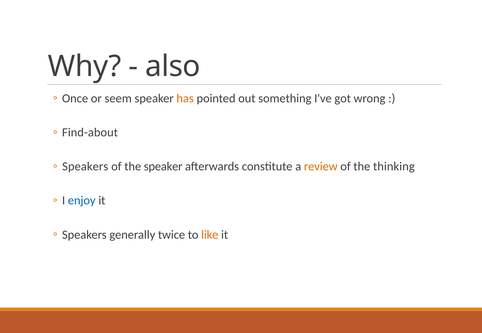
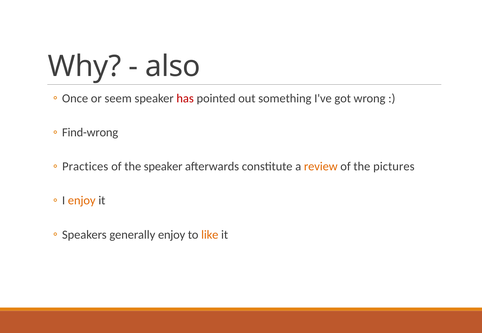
has colour: orange -> red (185, 99)
Find-about: Find-about -> Find-wrong (90, 133)
Speakers: Speakers -> Practices (85, 167)
thinking: thinking -> pictures (394, 167)
enjoy colour: blue -> orange (82, 201)
generally twice: twice -> enjoy (172, 235)
